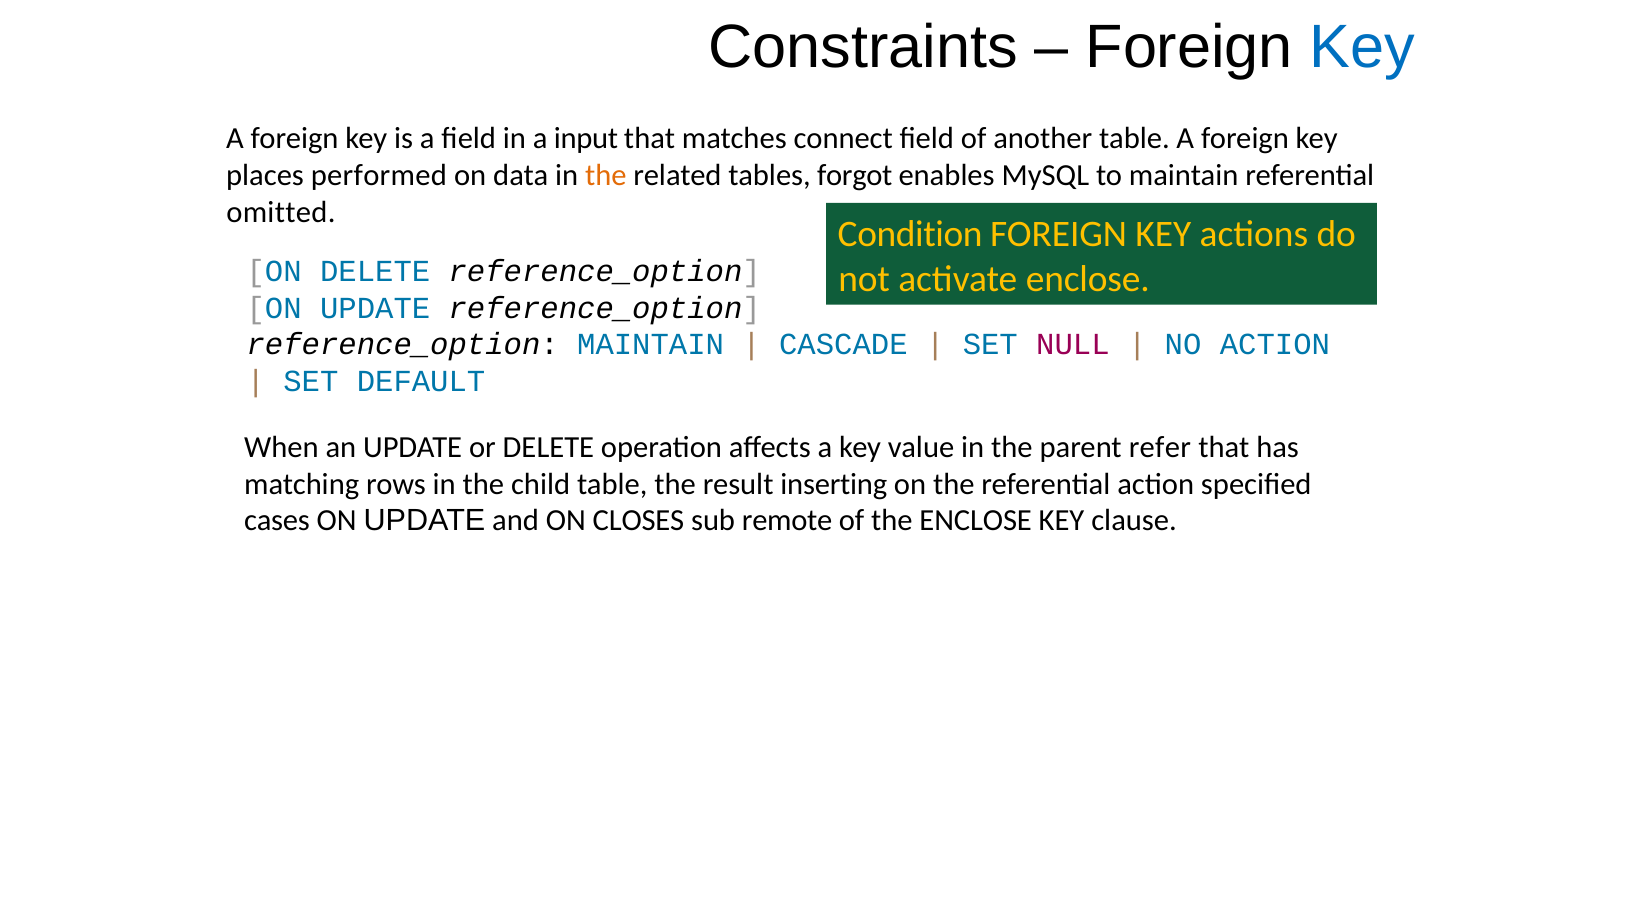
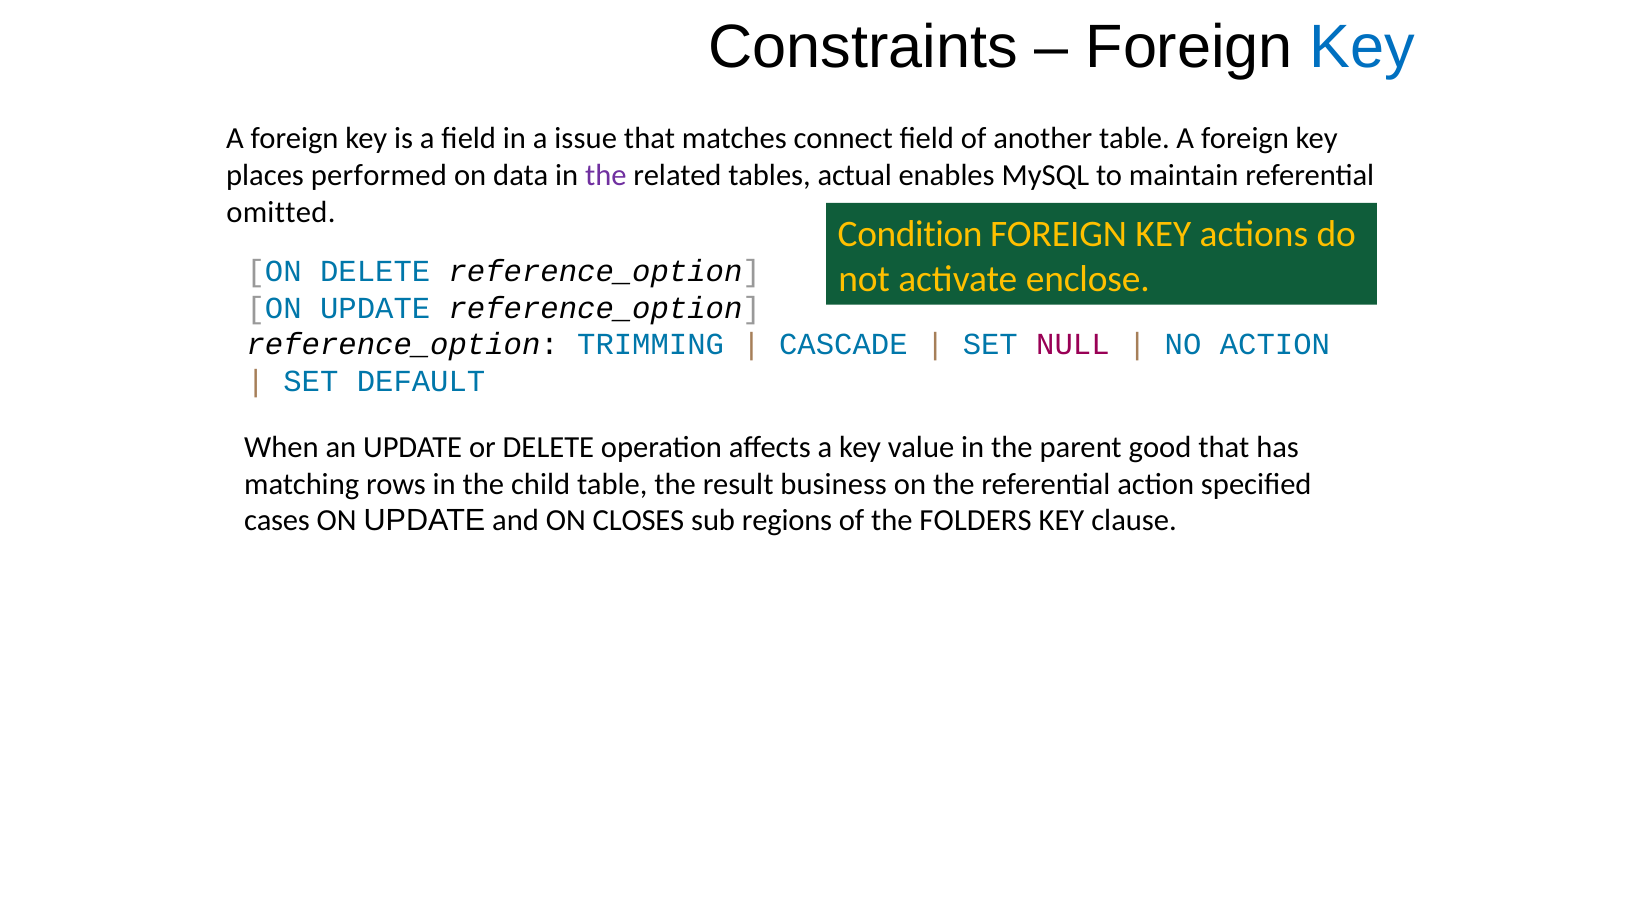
input: input -> issue (586, 139)
the colour: orange -> purple (606, 175)
forgot: forgot -> actual (855, 175)
reference_option MAINTAIN: MAINTAIN -> TRIMMING (651, 345)
refer: refer -> good (1160, 447)
inserting: inserting -> business (834, 484)
remote: remote -> regions (787, 521)
the ENCLOSE: ENCLOSE -> FOLDERS (976, 521)
